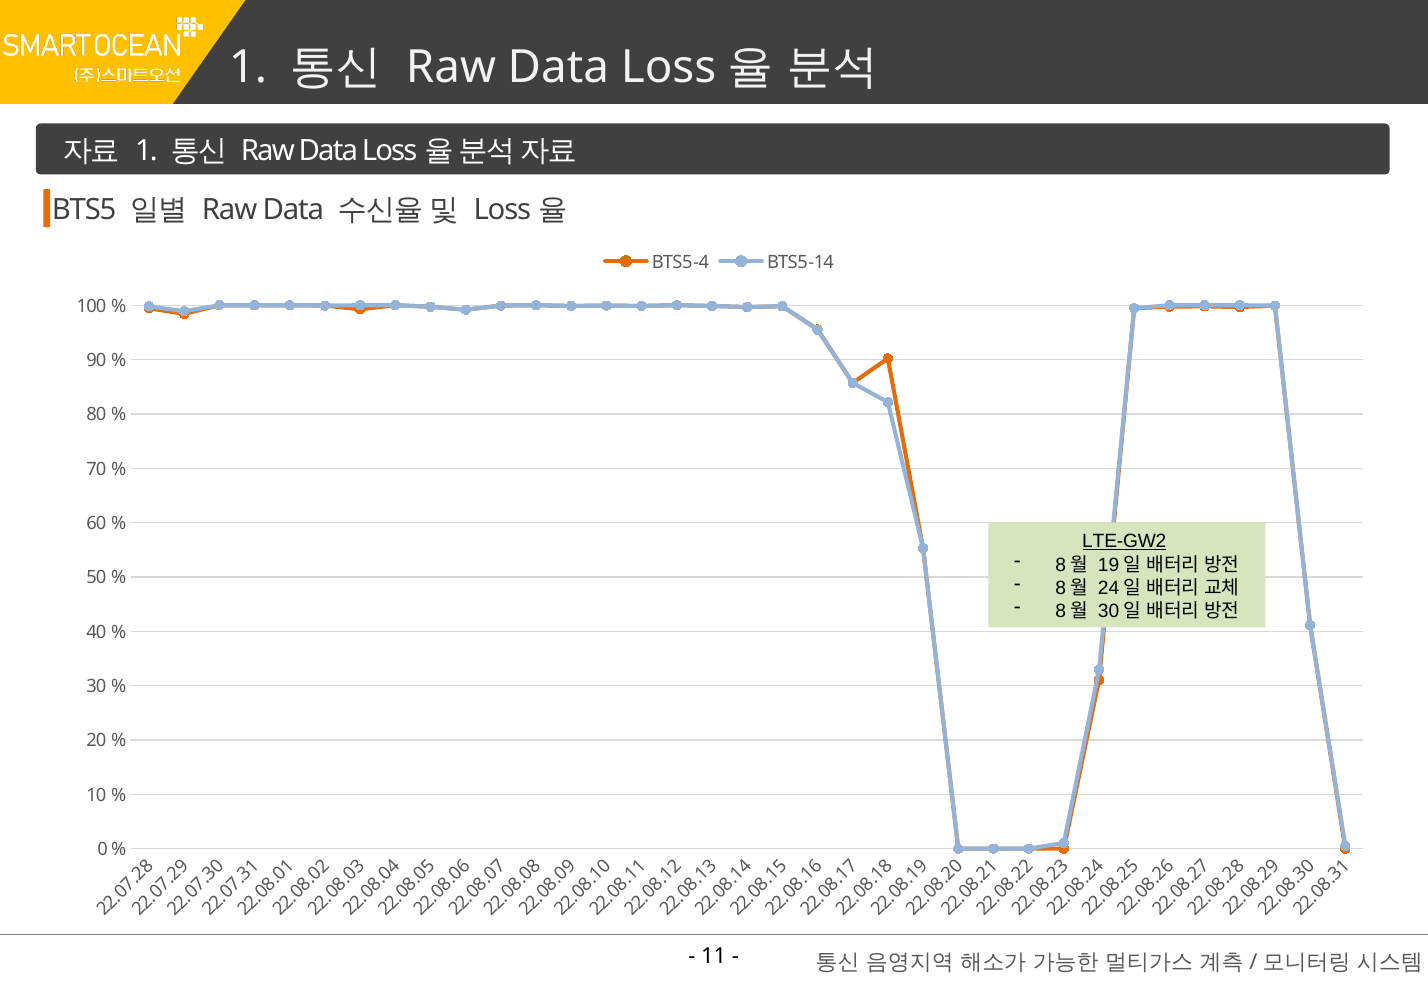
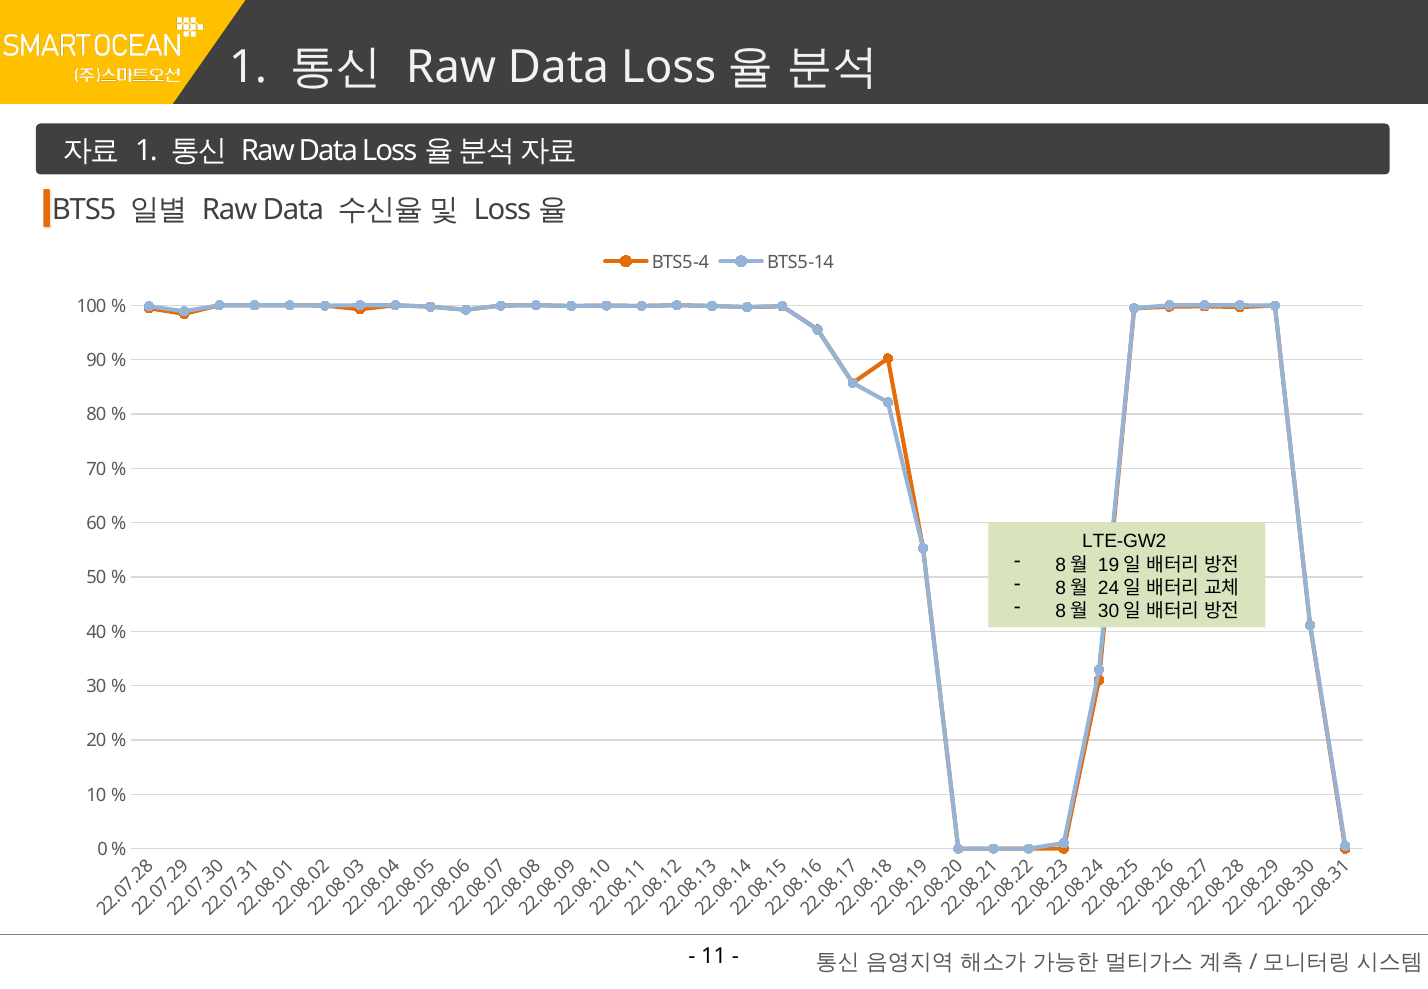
LTE-GW2 underline: present -> none (1124, 542)
